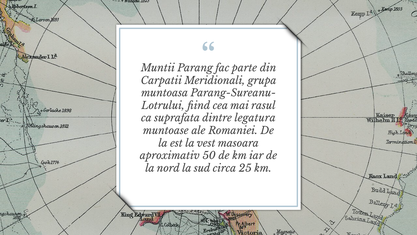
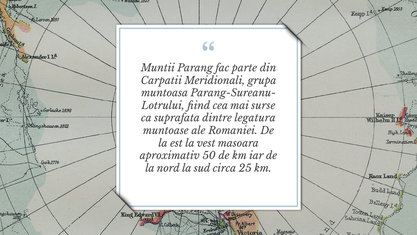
rasul: rasul -> surse (263, 105)
